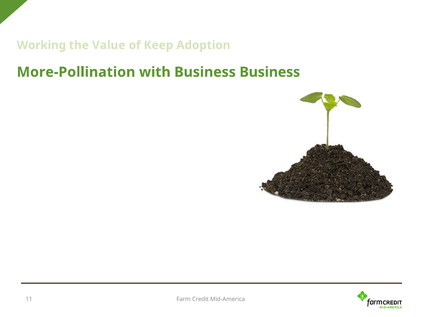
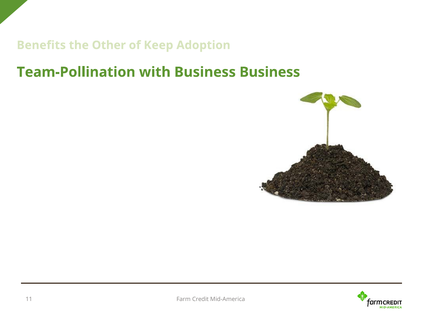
Working: Working -> Benefits (41, 45)
Value: Value -> Other (109, 45)
More-Pollination: More-Pollination -> Team-Pollination (76, 72)
